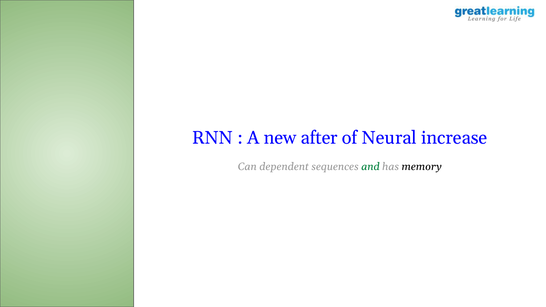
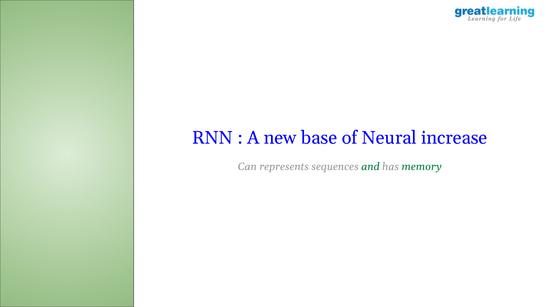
after: after -> base (319, 138)
dependent: dependent -> represents (284, 167)
memory colour: black -> green (422, 167)
